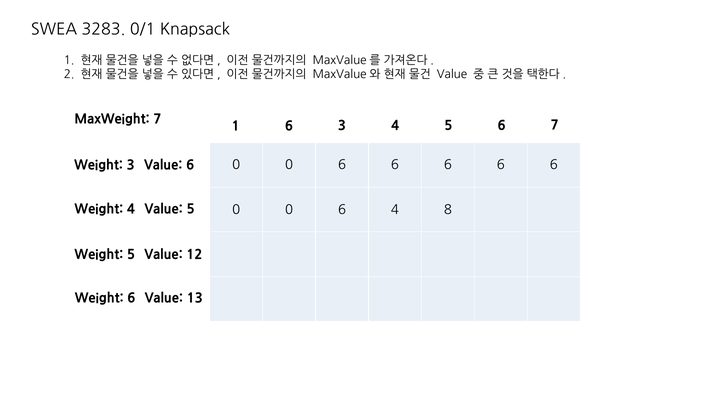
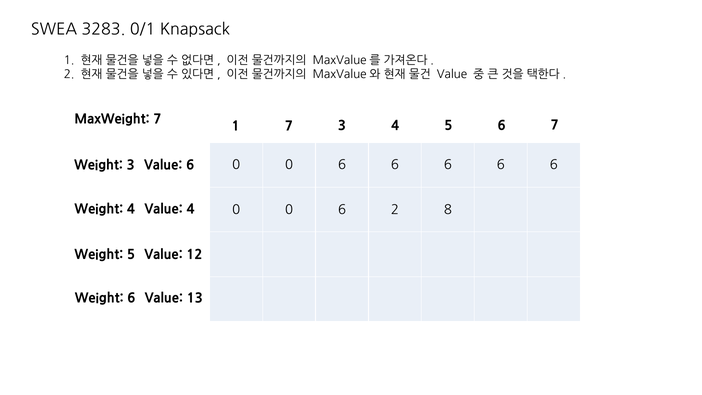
1 6: 6 -> 7 (289, 126)
Value 5: 5 -> 4 (190, 209)
6 4: 4 -> 2 (395, 210)
